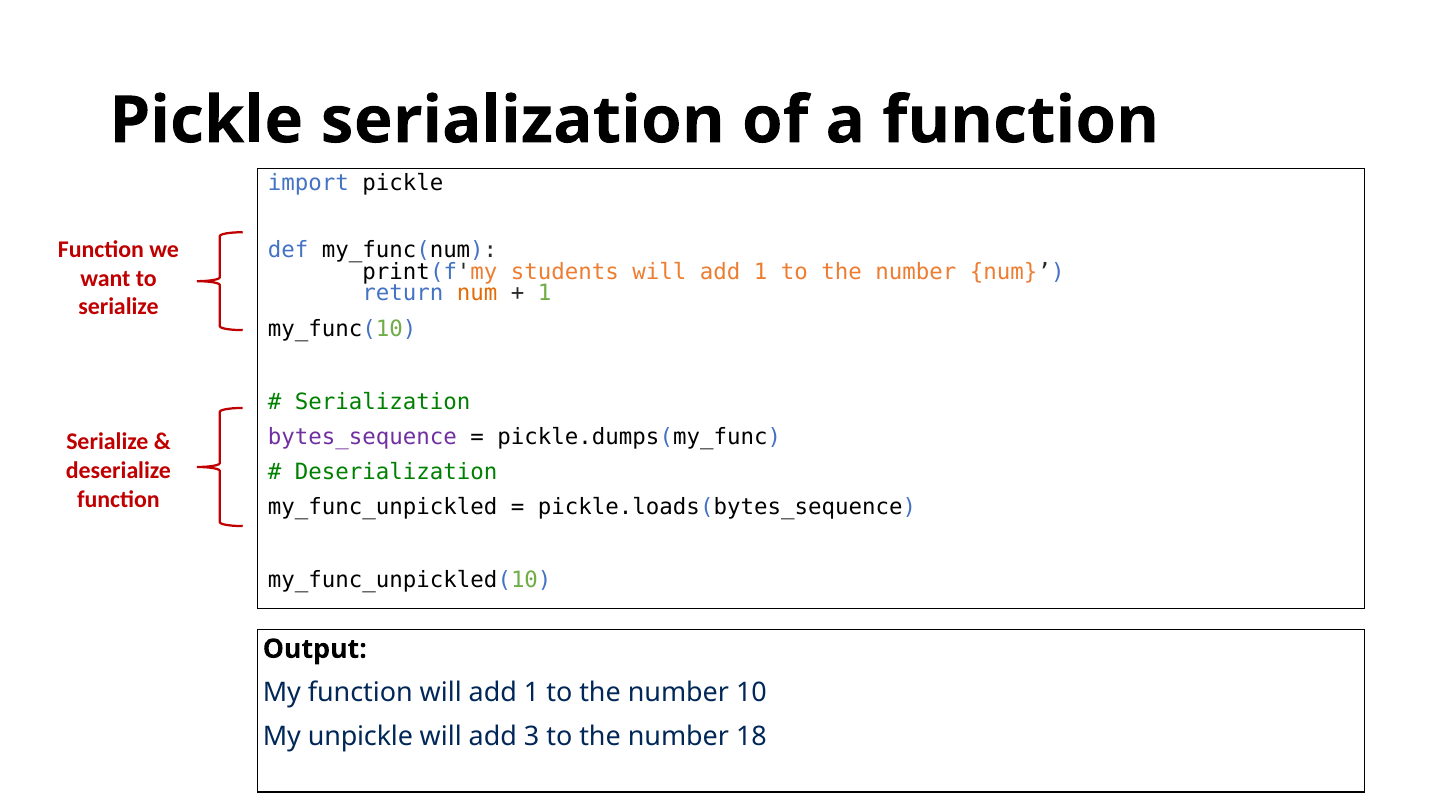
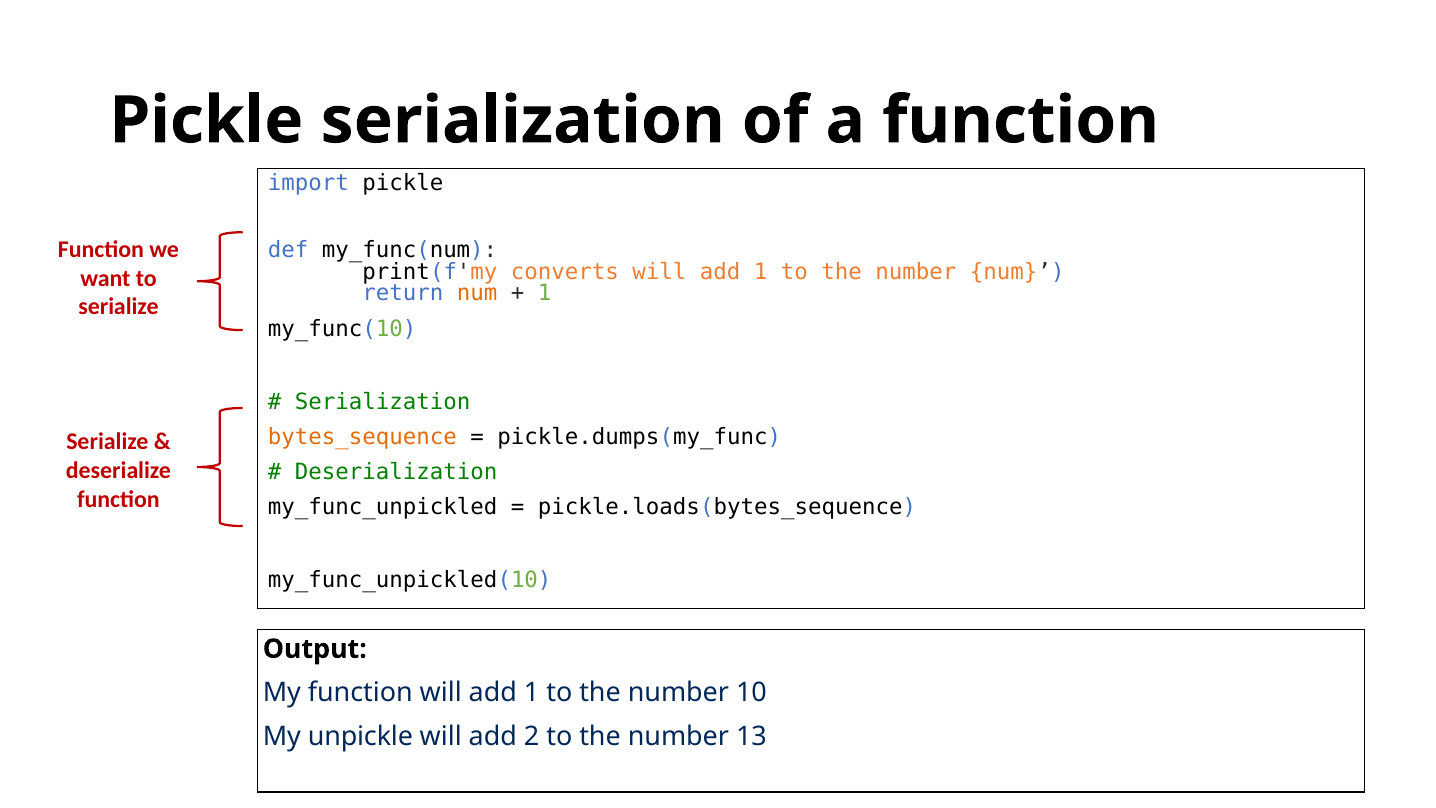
students: students -> converts (565, 272)
bytes_sequence colour: purple -> orange (362, 437)
3: 3 -> 2 (532, 737)
18: 18 -> 13 (751, 737)
